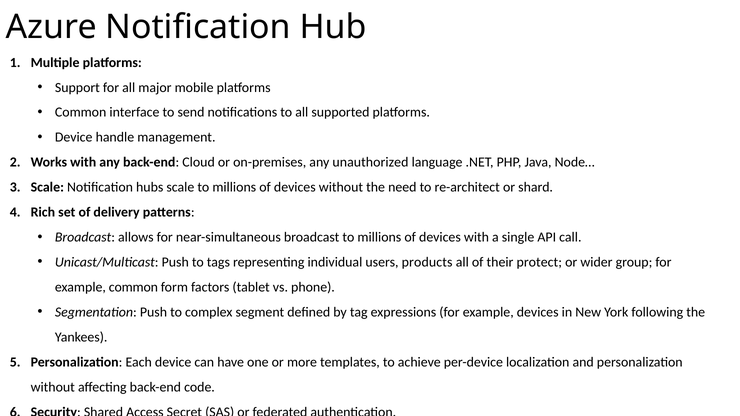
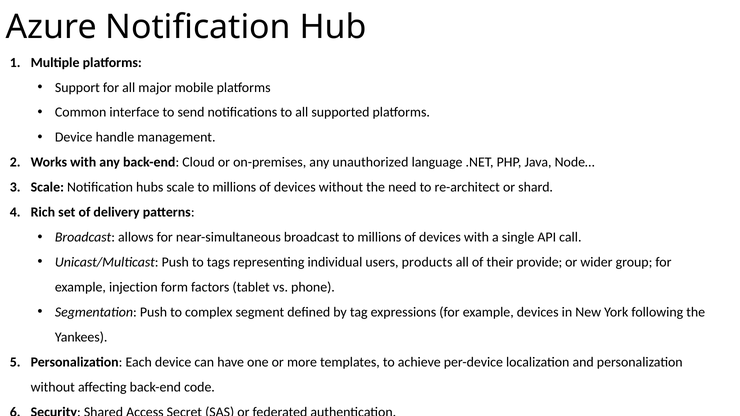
protect: protect -> provide (539, 262)
example common: common -> injection (133, 287)
